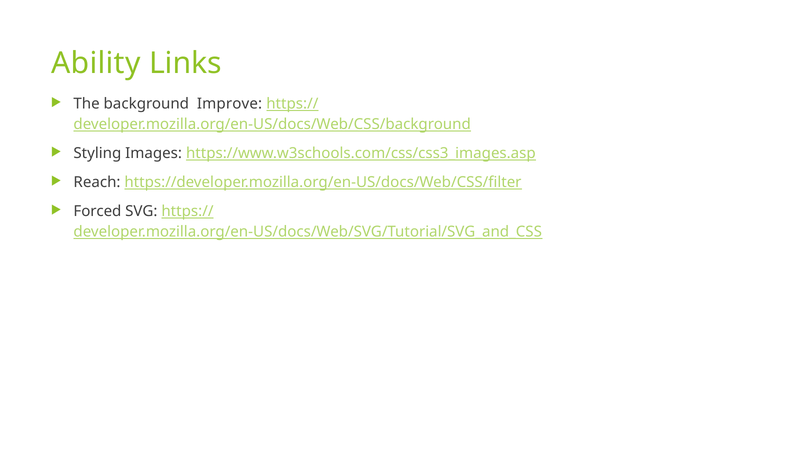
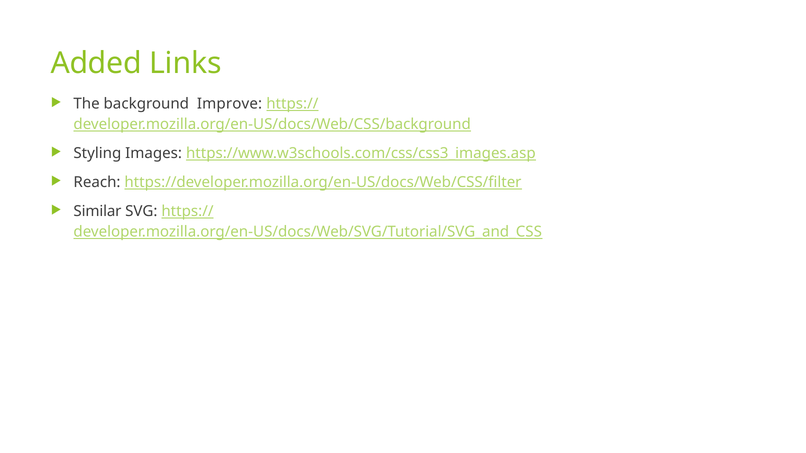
Ability: Ability -> Added (96, 64)
Forced: Forced -> Similar (97, 211)
